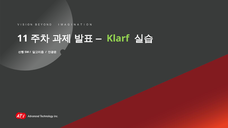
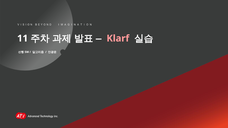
Klarf colour: light green -> pink (118, 38)
